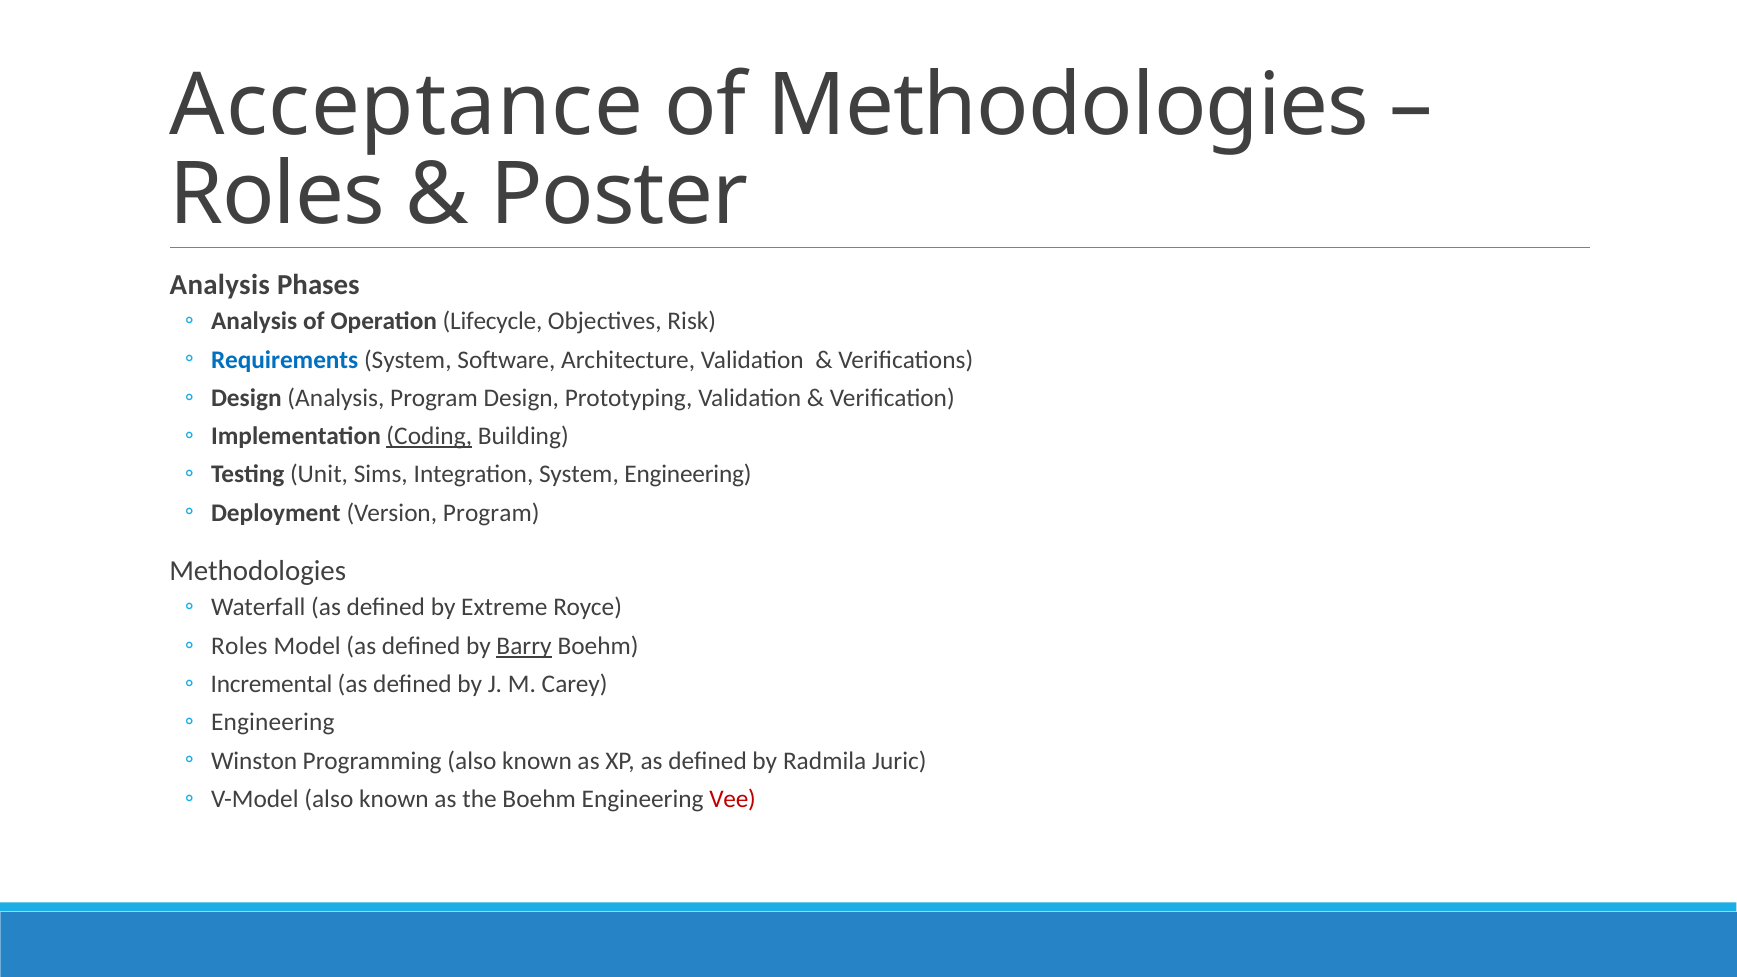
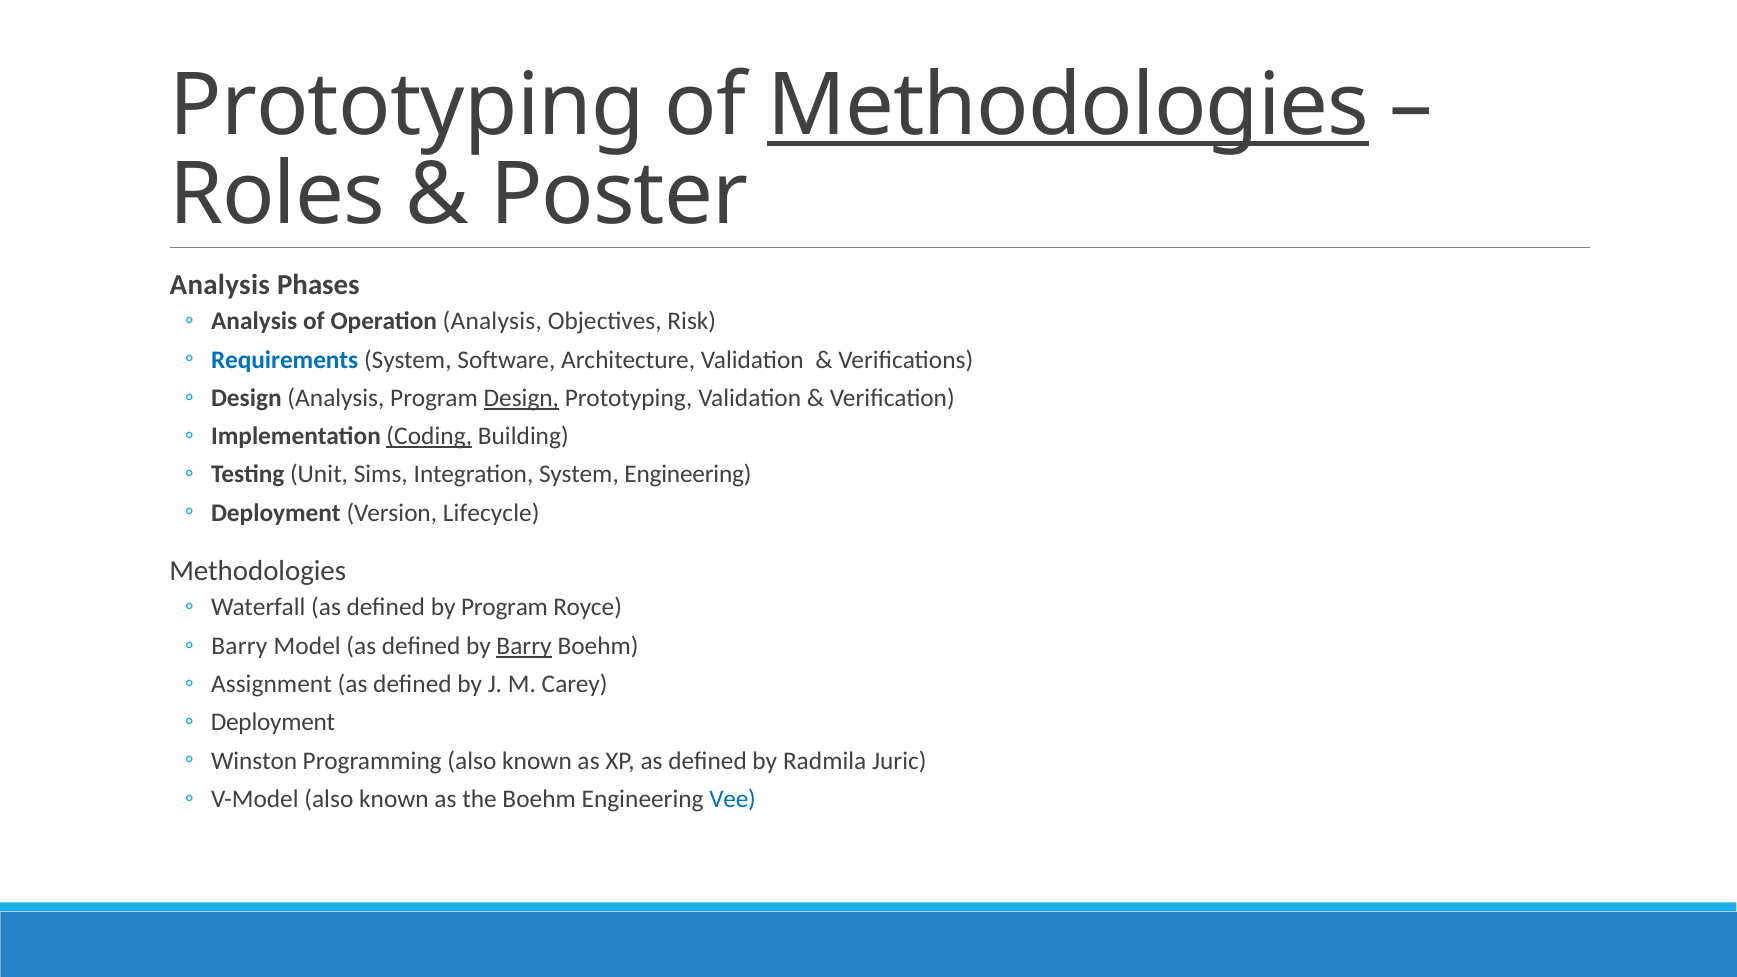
Acceptance: Acceptance -> Prototyping (407, 106)
Methodologies underline: none -> present (1068, 106)
Operation Lifecycle: Lifecycle -> Analysis (492, 322)
Design underline: none -> present (521, 398)
Version Program: Program -> Lifecycle (491, 513)
by Extreme: Extreme -> Program (505, 608)
Roles: Roles -> Barry (239, 646)
Incremental: Incremental -> Assignment (271, 684)
Engineering: Engineering -> Deployment (273, 722)
Vee colour: red -> blue (733, 799)
